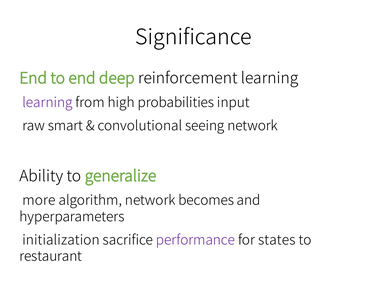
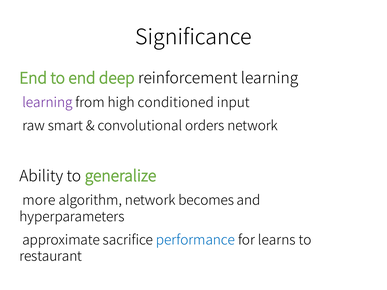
probabilities: probabilities -> conditioned (176, 103)
seeing: seeing -> orders (205, 126)
initialization: initialization -> approximate (61, 240)
performance colour: purple -> blue (195, 240)
states: states -> learns (277, 240)
